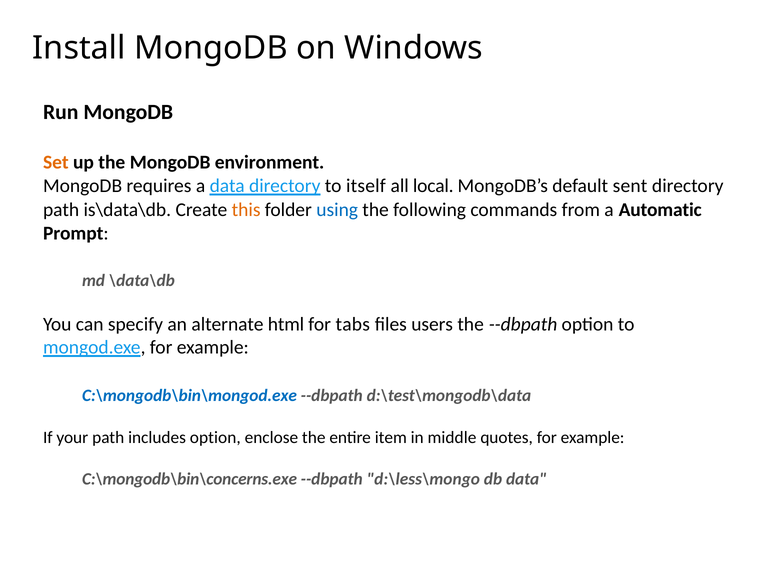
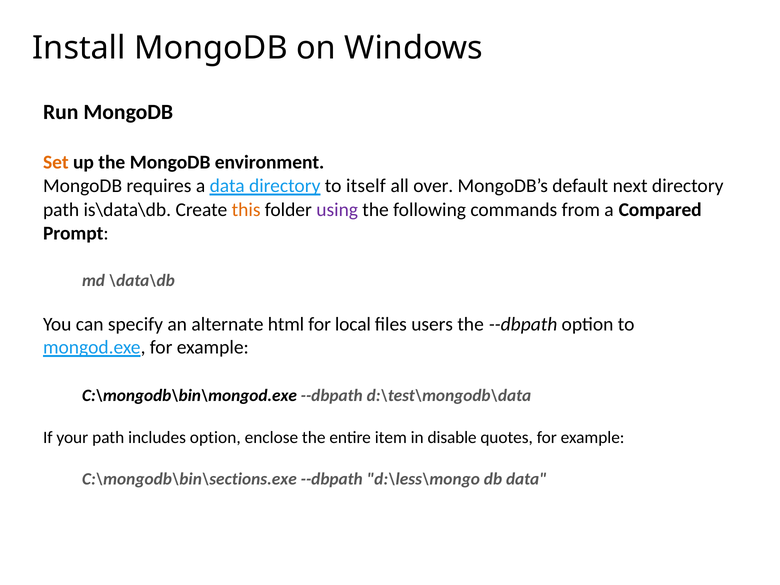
local: local -> over (433, 186)
sent: sent -> next (630, 186)
using colour: blue -> purple (337, 210)
Automatic: Automatic -> Compared (660, 210)
tabs: tabs -> local (353, 324)
C:\mongodb\bin\mongod.exe colour: blue -> black (189, 395)
middle: middle -> disable (452, 437)
C:\mongodb\bin\concerns.exe: C:\mongodb\bin\concerns.exe -> C:\mongodb\bin\sections.exe (189, 479)
